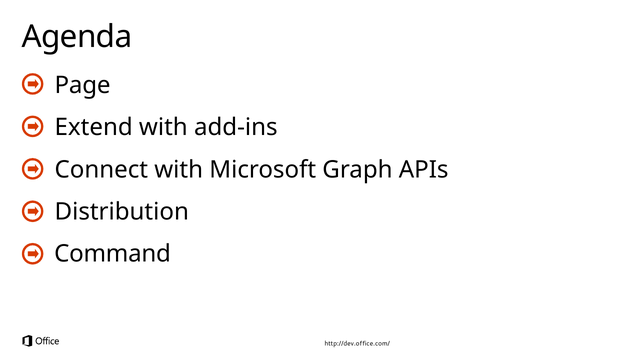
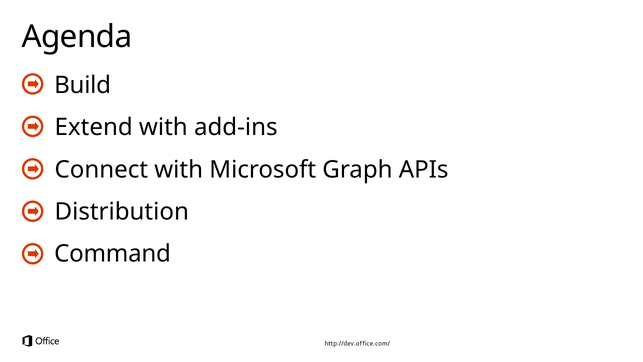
Page: Page -> Build (83, 85)
